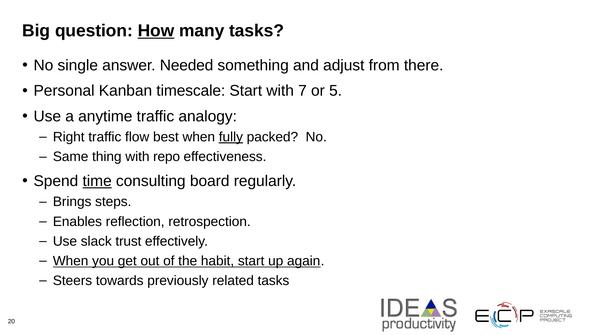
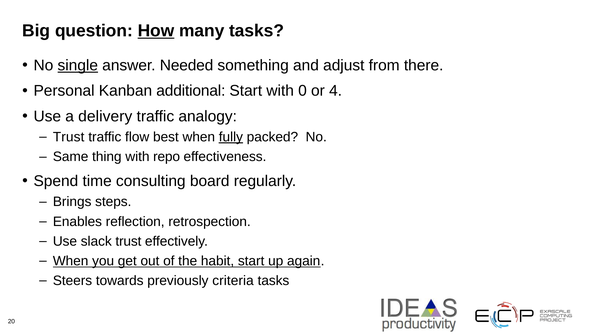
single underline: none -> present (78, 65)
timescale: timescale -> additional (191, 91)
7: 7 -> 0 (303, 91)
5: 5 -> 4 (336, 91)
anytime: anytime -> delivery (105, 116)
Right: Right -> Trust (69, 137)
time underline: present -> none (97, 181)
related: related -> criteria (233, 280)
